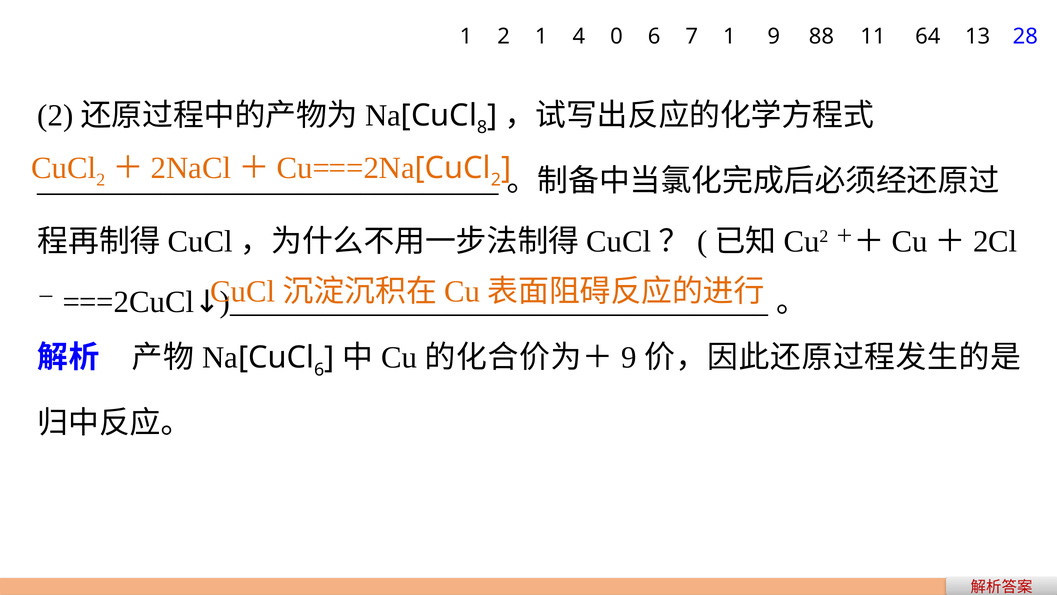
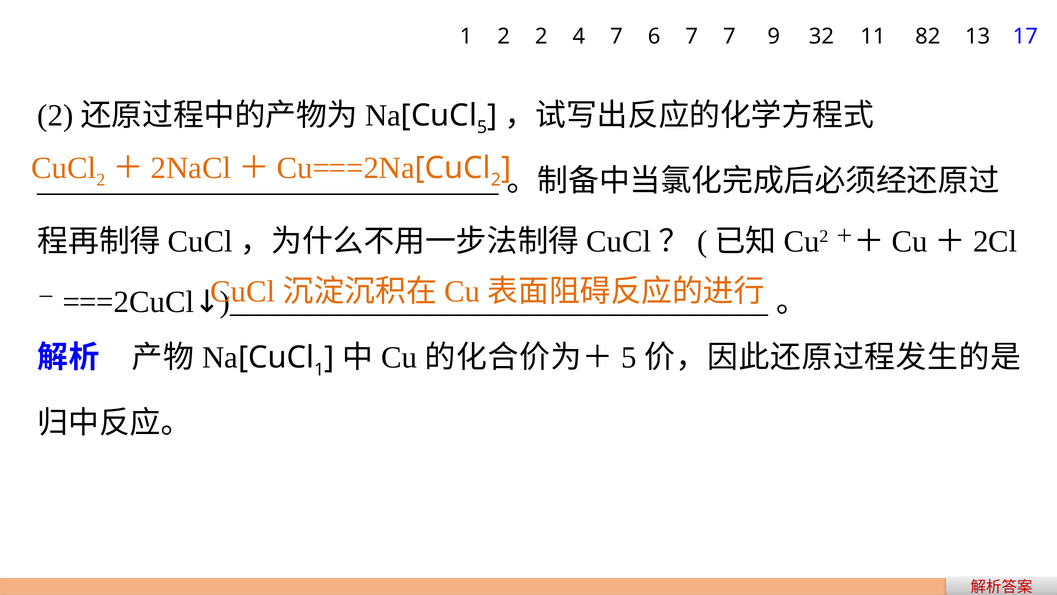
2 1: 1 -> 2 (541, 37)
4 0: 0 -> 7 (616, 37)
7 1: 1 -> 7 (729, 37)
88: 88 -> 32 (821, 37)
64: 64 -> 82 (928, 37)
28: 28 -> 17 (1025, 37)
8: 8 -> 5 (482, 127)
6: 6 -> 1 (319, 370)
9: 9 -> 5 (629, 358)
